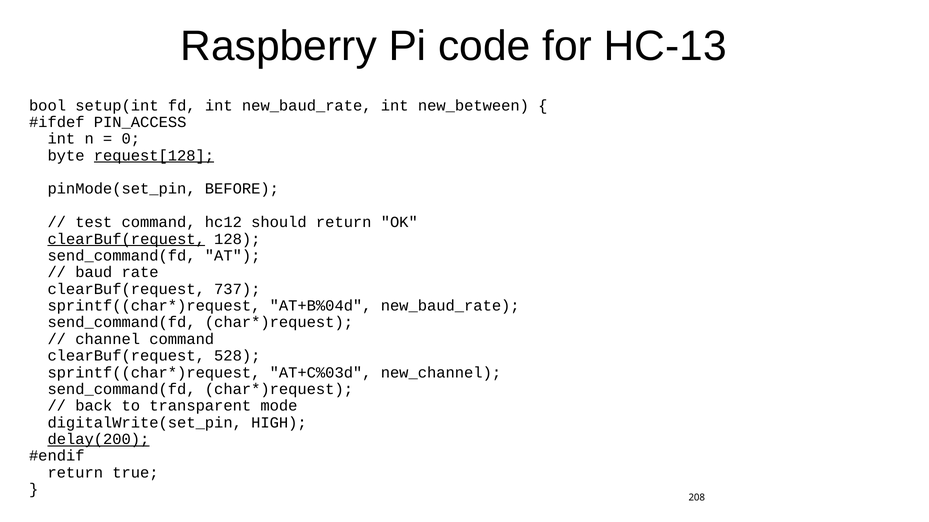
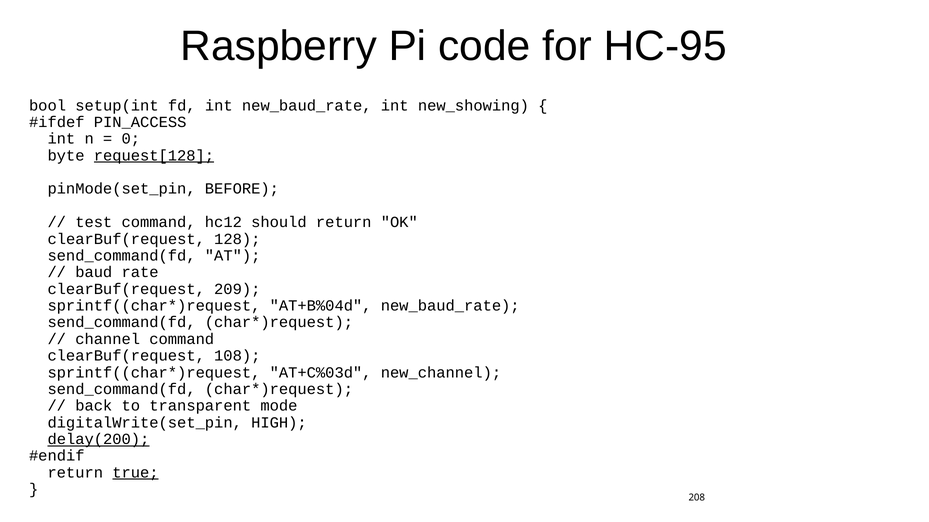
HC-13: HC-13 -> HC-95 (665, 46)
new_between: new_between -> new_showing (473, 106)
clearBuf(request underline: present -> none (126, 239)
737: 737 -> 209 (237, 289)
528: 528 -> 108 (237, 356)
true underline: none -> present (135, 473)
